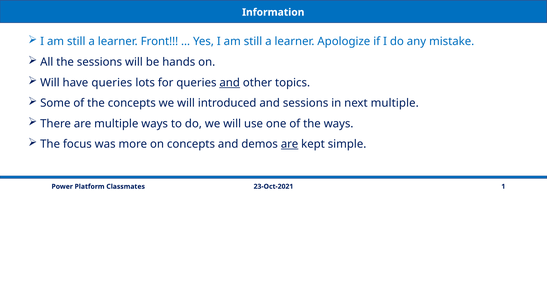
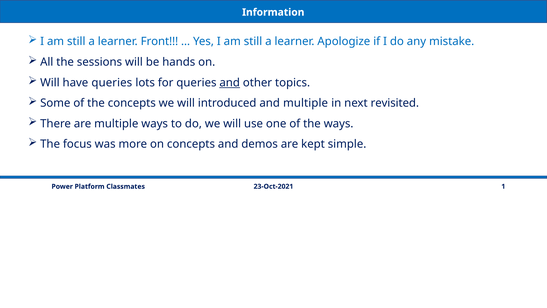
and sessions: sessions -> multiple (306, 103)
next multiple: multiple -> revisited (395, 103)
are underline: present -> none (290, 144)
